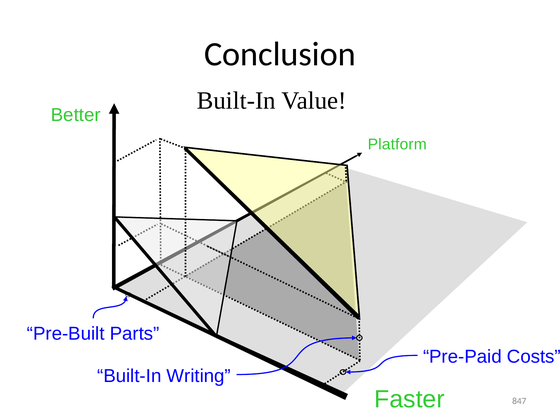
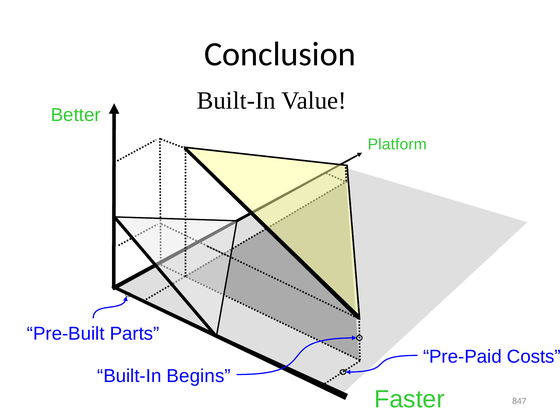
Writing: Writing -> Begins (199, 376)
